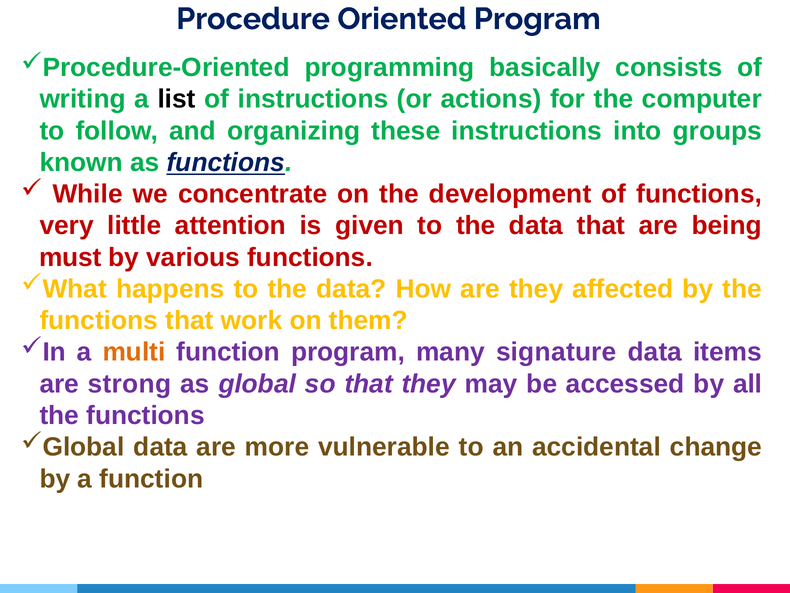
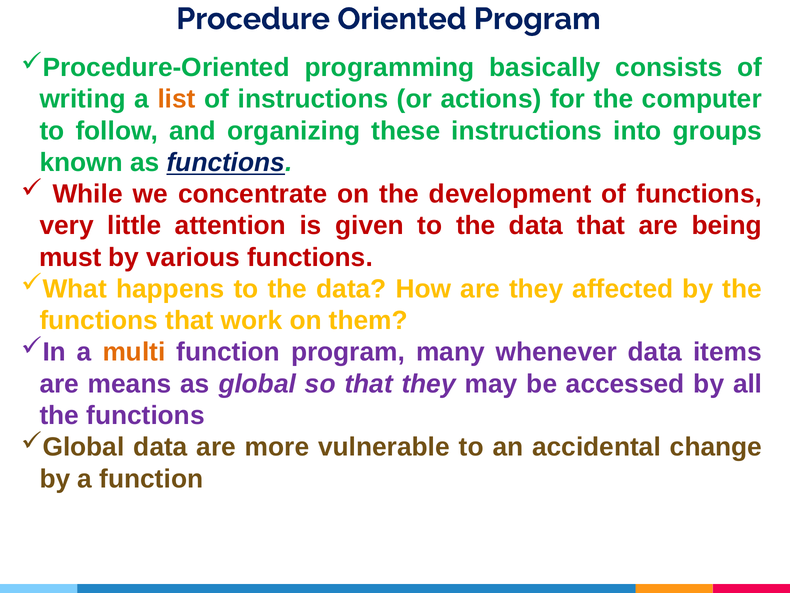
list colour: black -> orange (177, 99)
signature: signature -> whenever (556, 352)
strong: strong -> means (130, 384)
